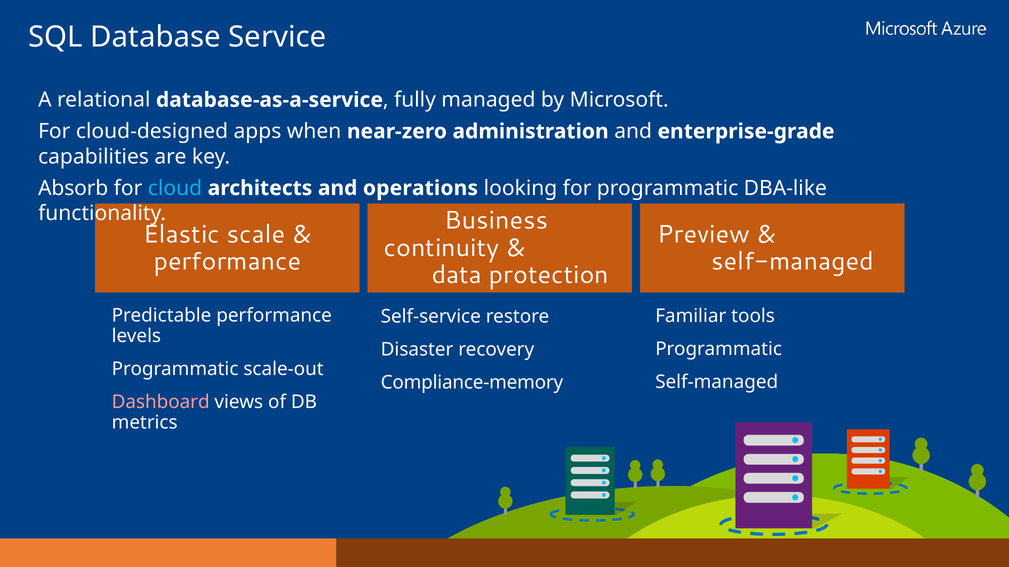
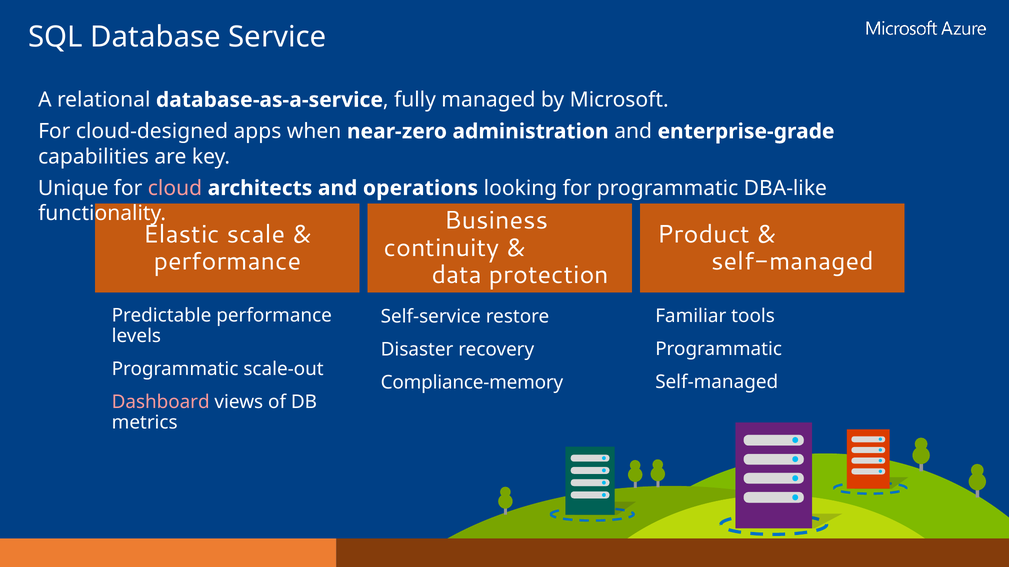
Absorb: Absorb -> Unique (73, 188)
cloud colour: light blue -> pink (175, 188)
Preview: Preview -> Product (704, 234)
